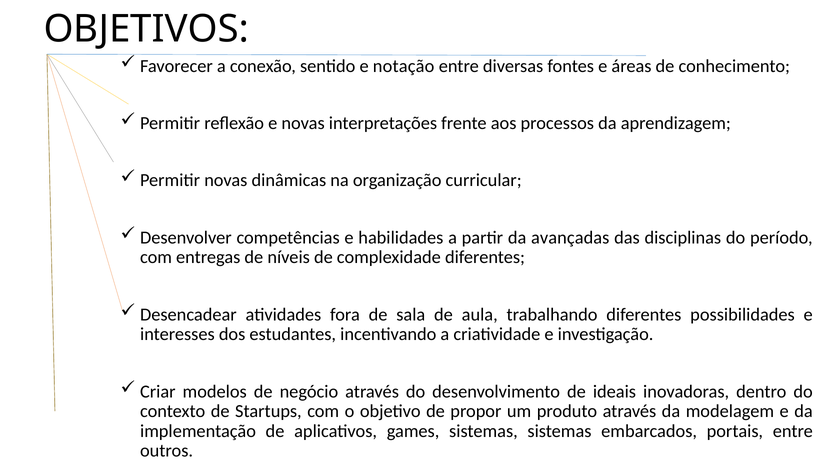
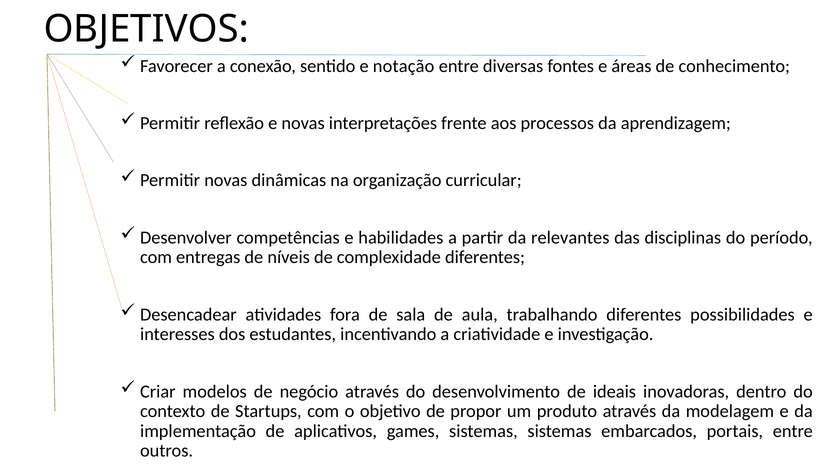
avançadas: avançadas -> relevantes (570, 238)
